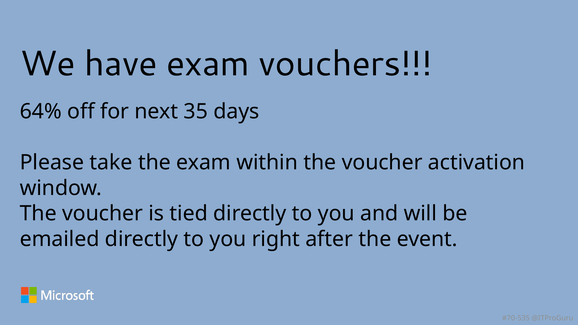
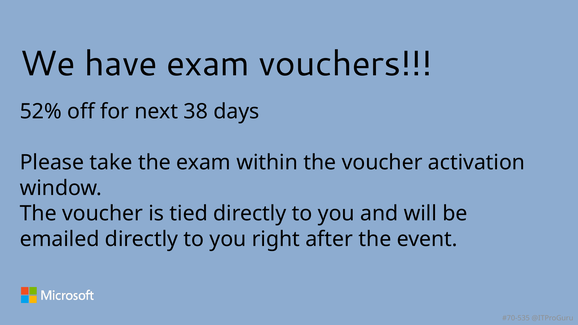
64%: 64% -> 52% (41, 112)
35: 35 -> 38 (196, 112)
